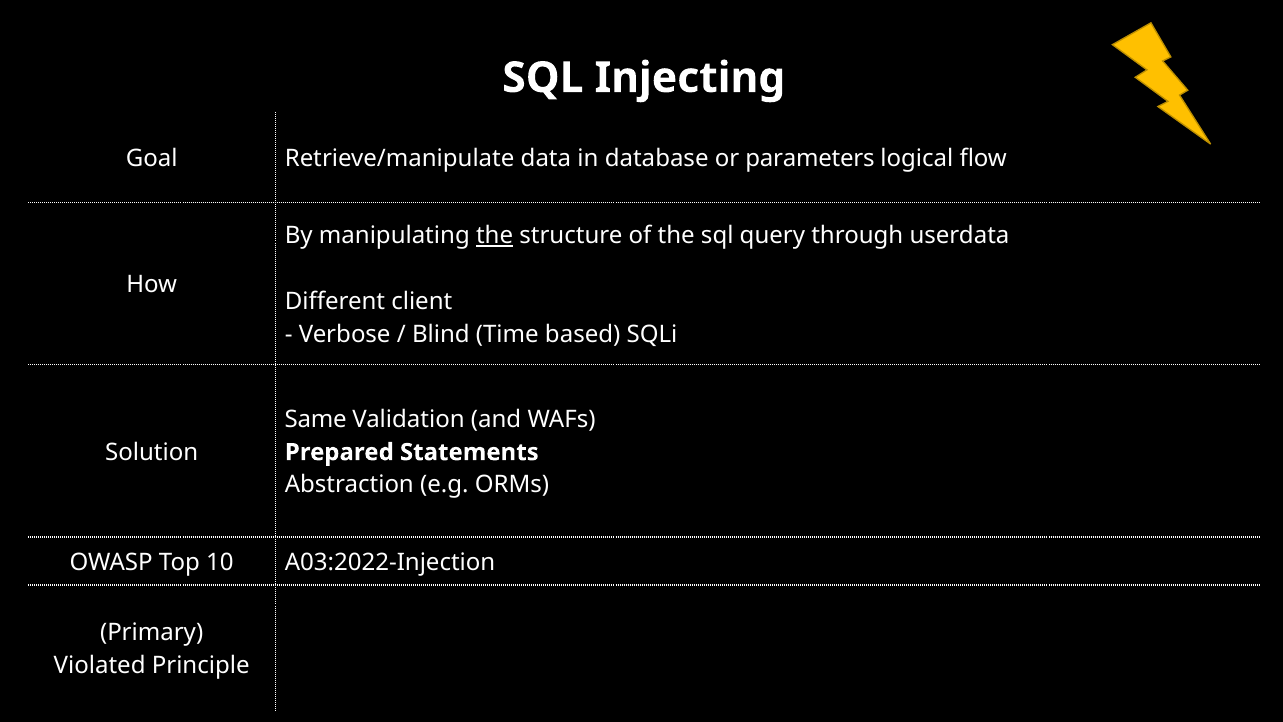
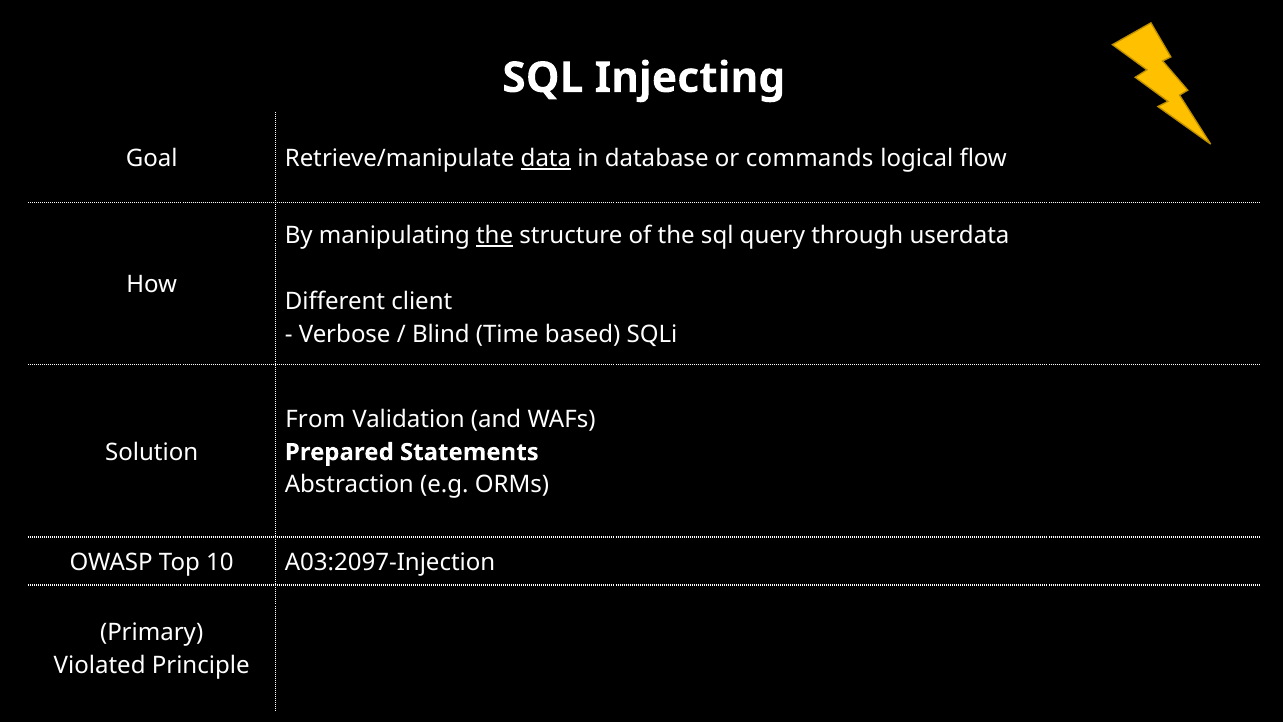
data underline: none -> present (546, 159)
parameters: parameters -> commands (810, 159)
Same: Same -> From (315, 419)
A03:2022-Injection: A03:2022-Injection -> A03:2097-Injection (390, 562)
